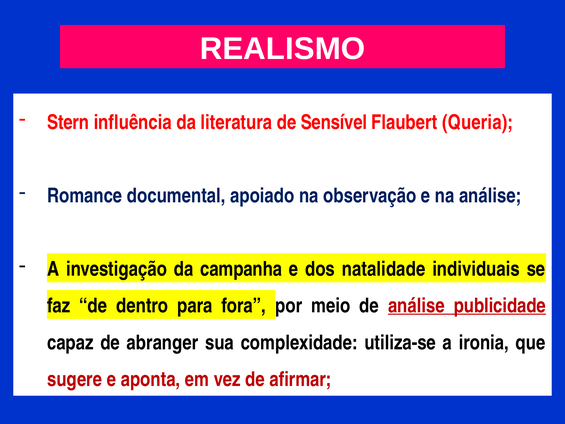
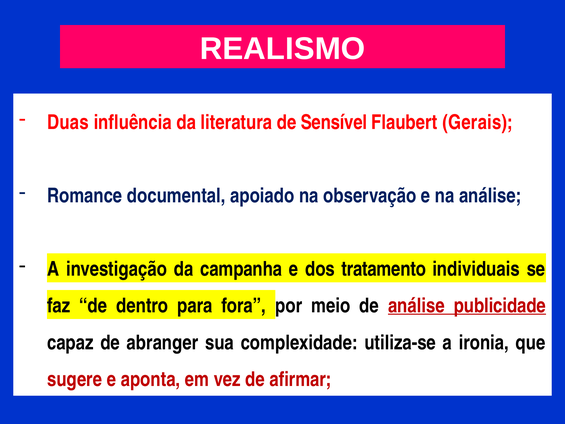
Stern: Stern -> Duas (68, 122)
Queria: Queria -> Gerais (478, 122)
natalidade: natalidade -> tratamento (384, 269)
